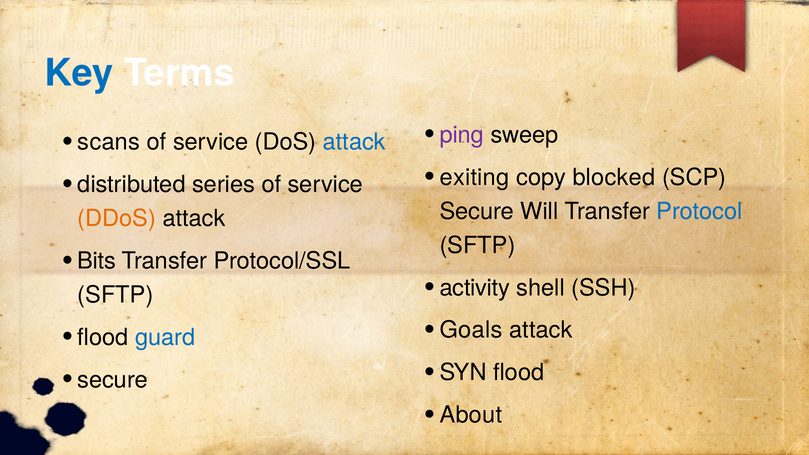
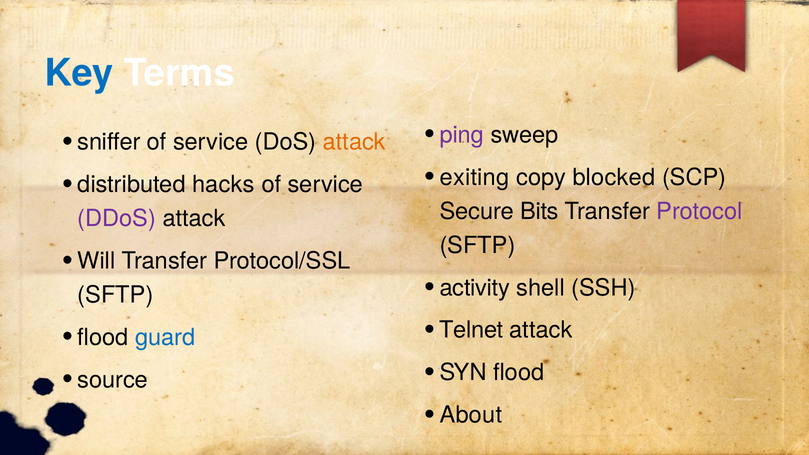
scans: scans -> sniffer (109, 142)
attack colour: blue -> orange (354, 142)
series: series -> hacks (223, 185)
Will: Will -> Bits (539, 211)
Protocol colour: blue -> purple (699, 211)
DDoS colour: orange -> purple (117, 219)
Bits: Bits -> Will (96, 261)
Goals: Goals -> Telnet (471, 330)
secure: secure -> source (113, 380)
